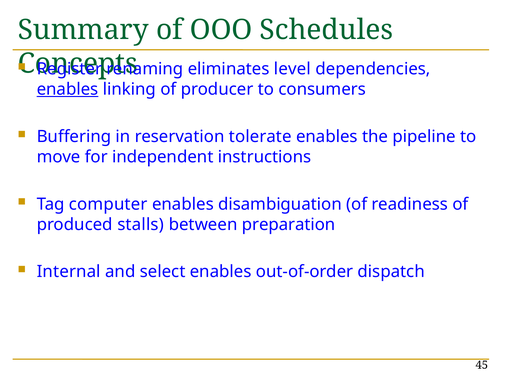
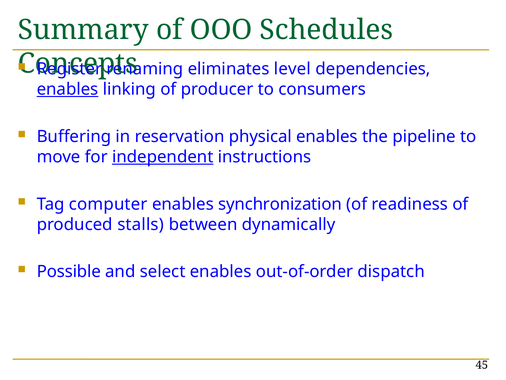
tolerate: tolerate -> physical (260, 136)
independent underline: none -> present (163, 157)
disambiguation: disambiguation -> synchronization (280, 204)
preparation: preparation -> dynamically (289, 224)
Internal: Internal -> Possible (69, 271)
